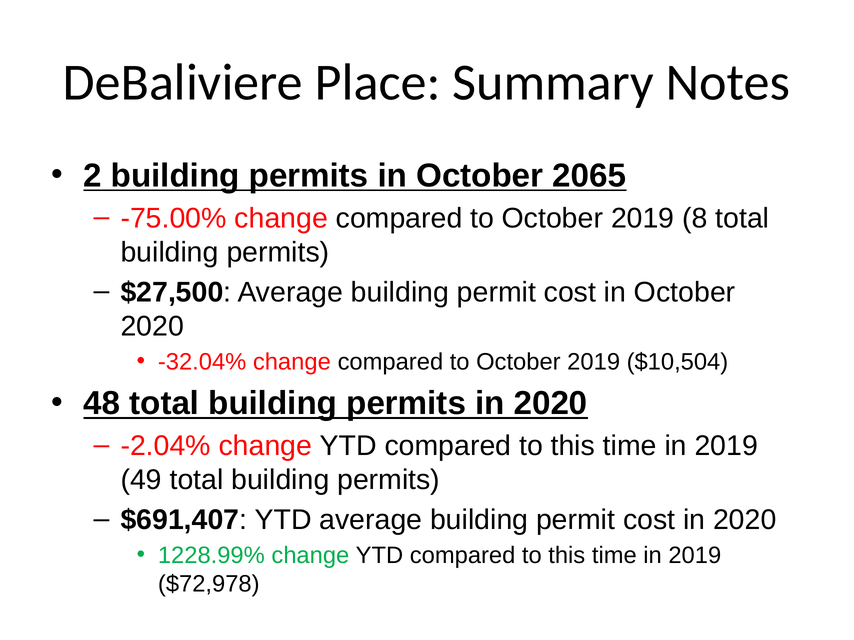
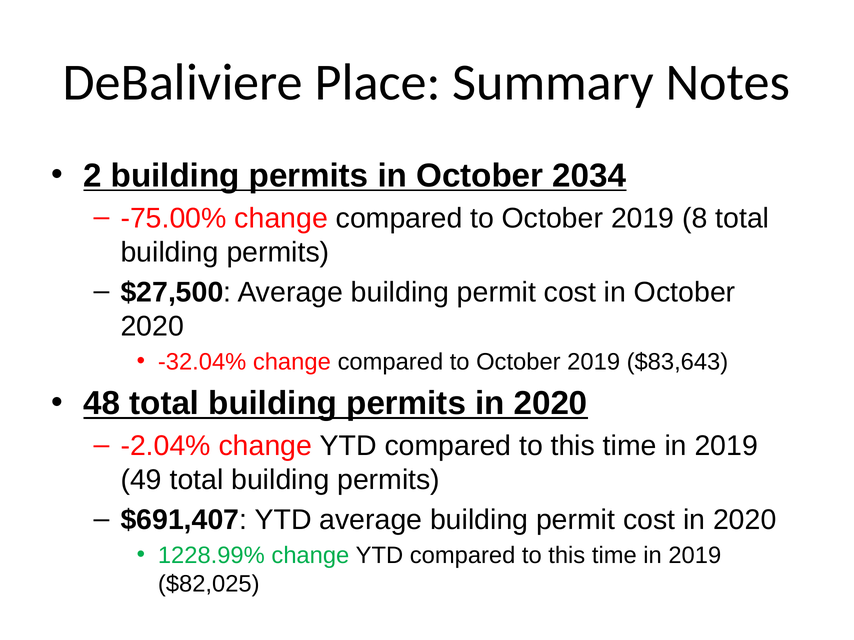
2065: 2065 -> 2034 (589, 176)
$10,504: $10,504 -> $83,643 (677, 362)
$72,978: $72,978 -> $82,025 (209, 584)
